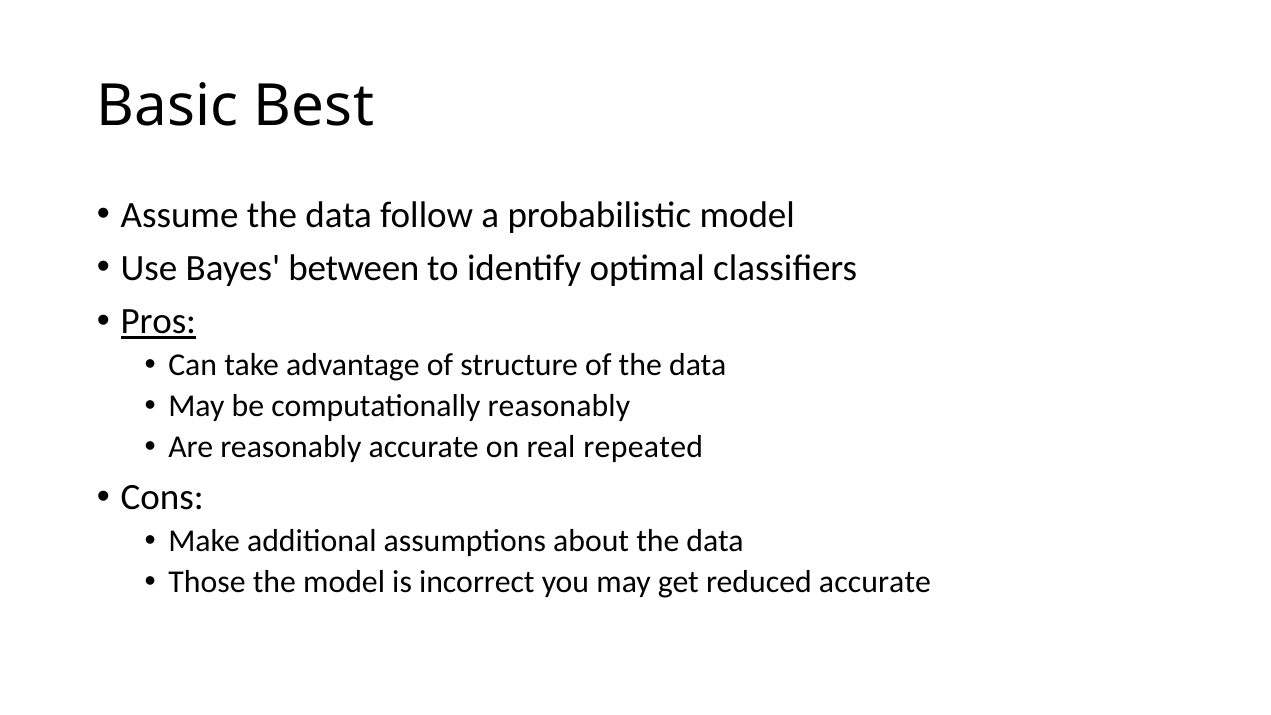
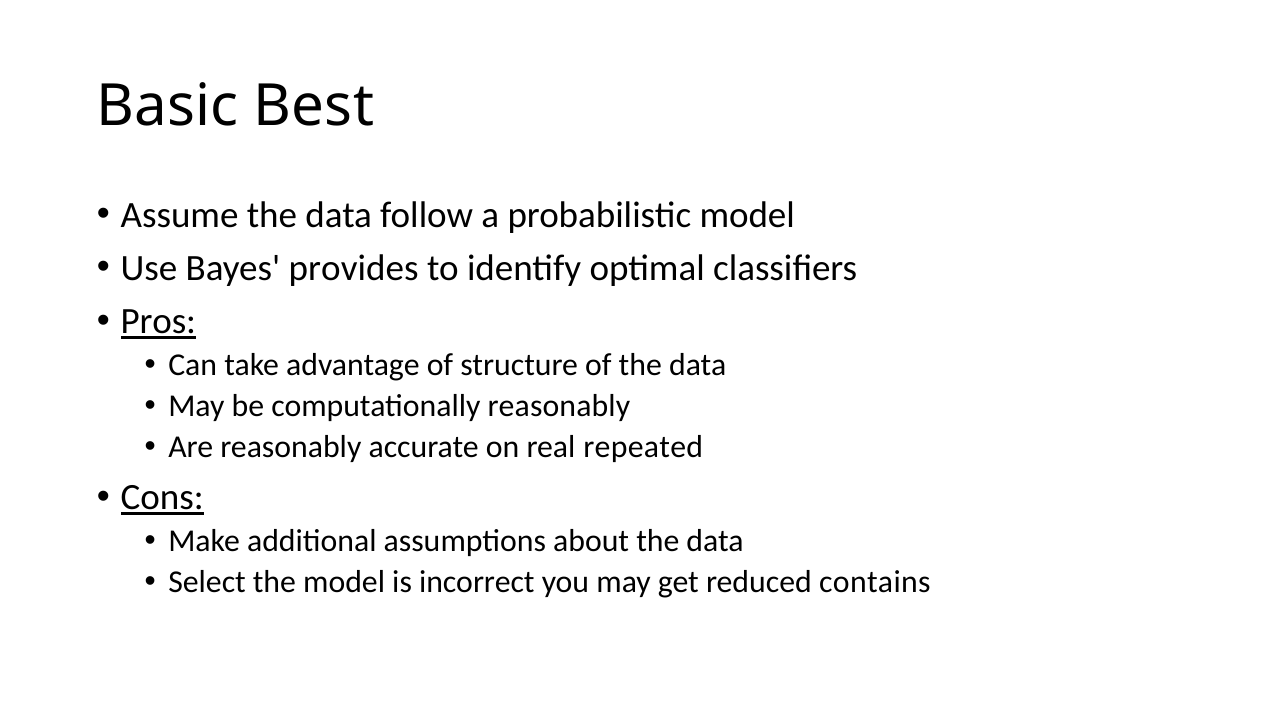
between: between -> provides (354, 268)
Cons underline: none -> present (162, 497)
Those: Those -> Select (207, 582)
reduced accurate: accurate -> contains (875, 582)
